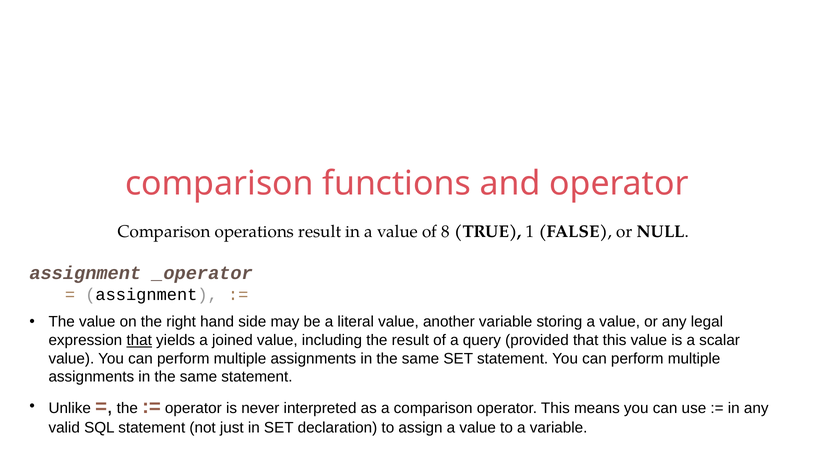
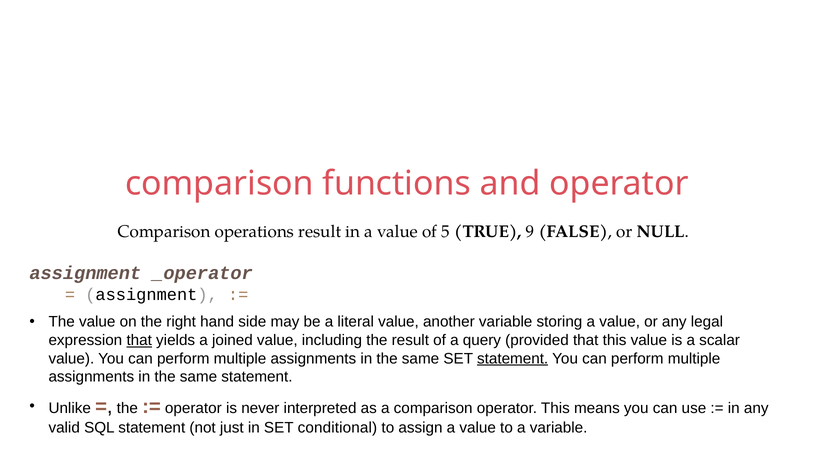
8: 8 -> 5 (446, 232)
1: 1 -> 9 (530, 232)
statement underline: none -> present (513, 358)
declaration: declaration -> conditional (337, 428)
